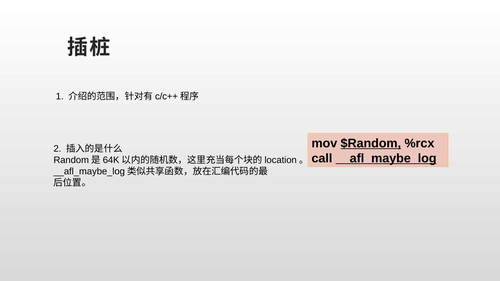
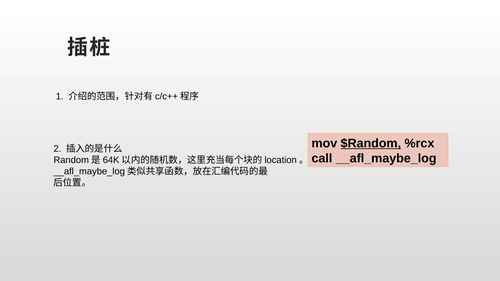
__afl_maybe_log underline: present -> none (386, 159)
